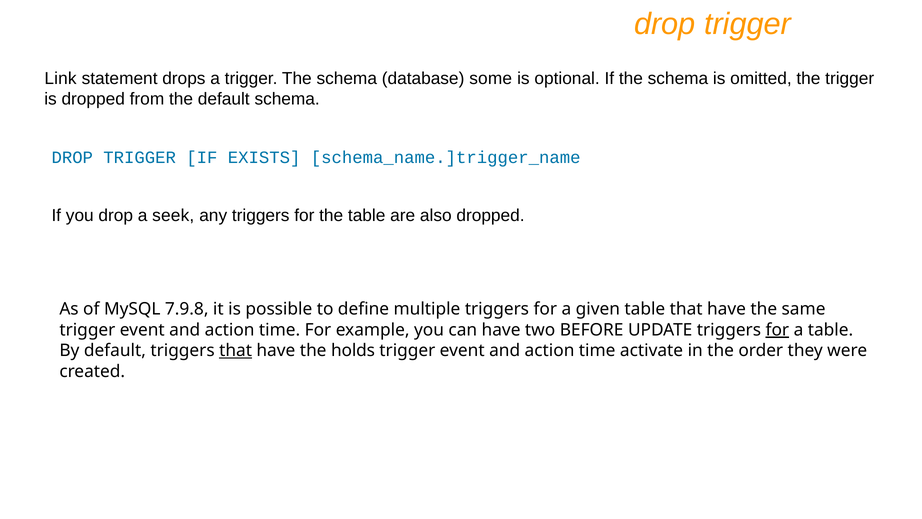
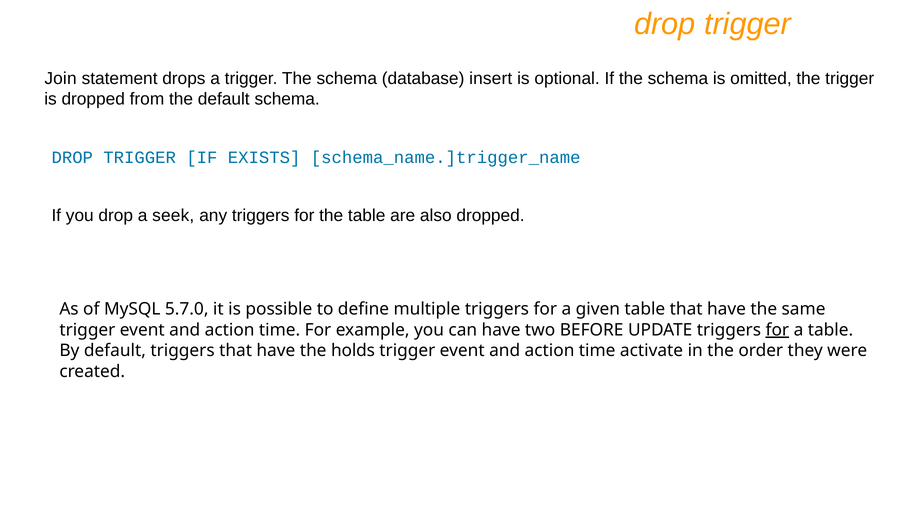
Link: Link -> Join (61, 78)
some: some -> insert (491, 78)
7.9.8: 7.9.8 -> 5.7.0 (187, 309)
that underline: present -> none (236, 350)
